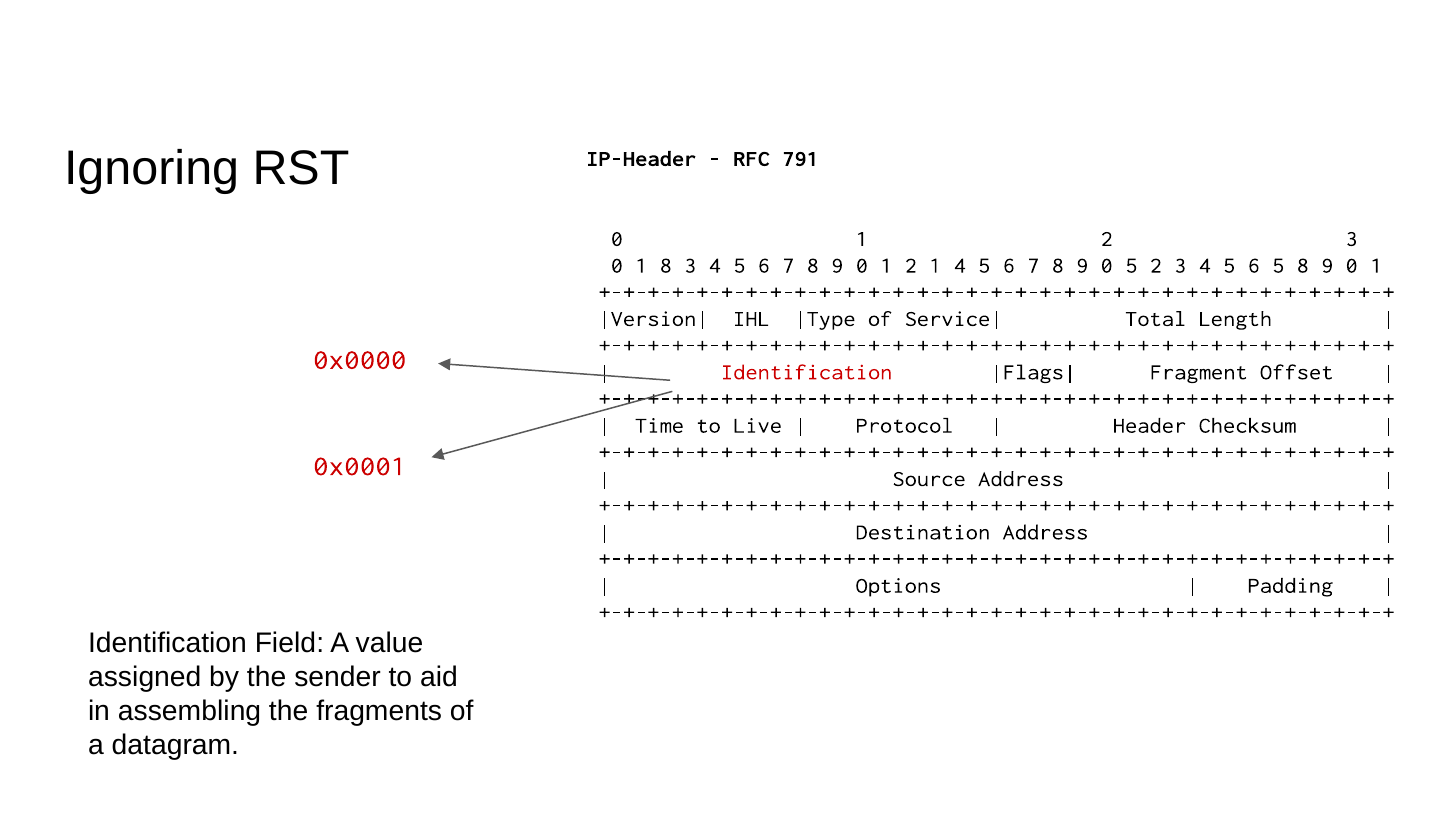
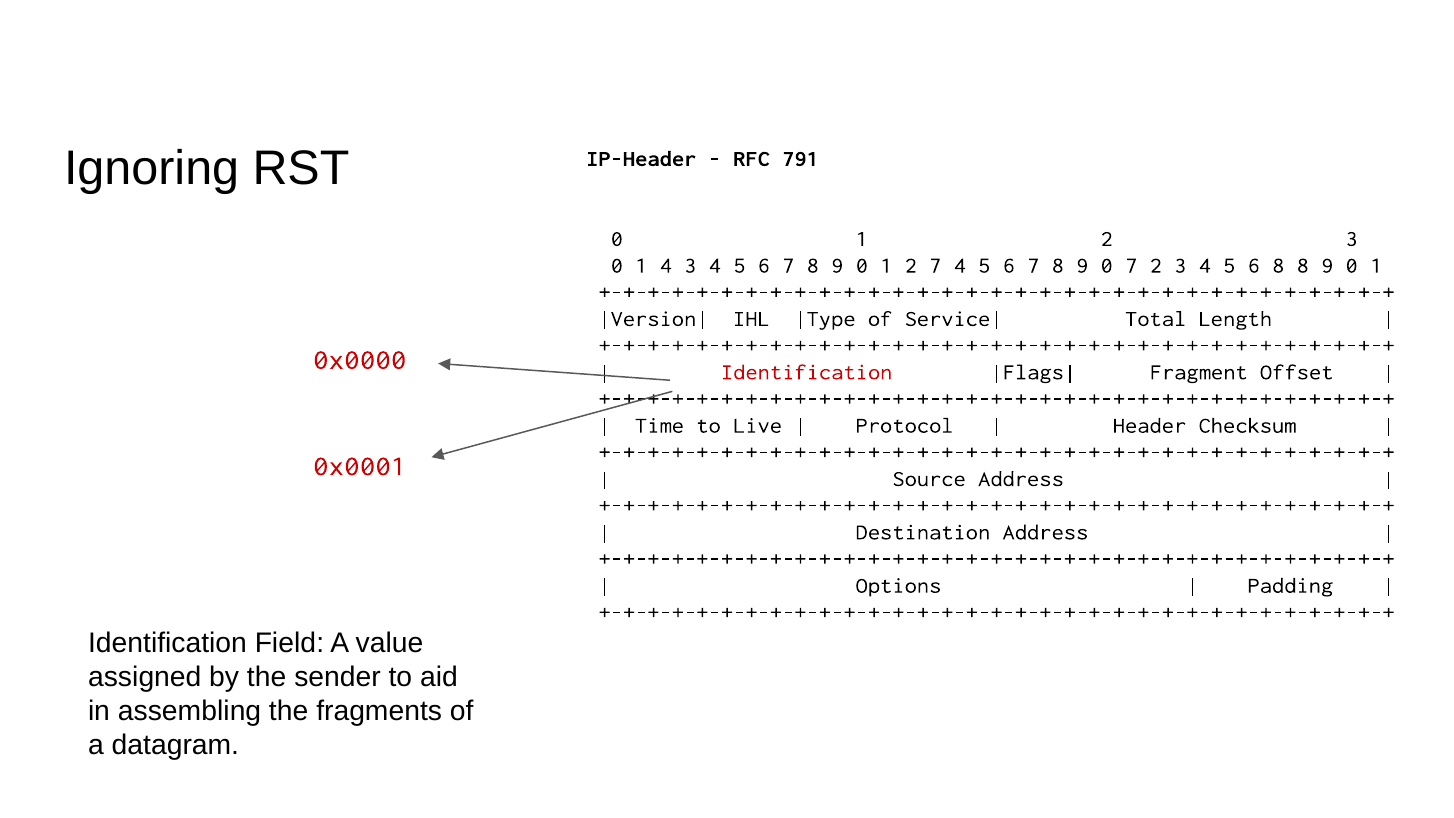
1 8: 8 -> 4 (666, 265)
2 1: 1 -> 7 (935, 265)
0 5: 5 -> 7 (1131, 265)
6 5: 5 -> 8 (1278, 265)
